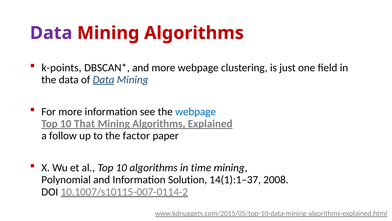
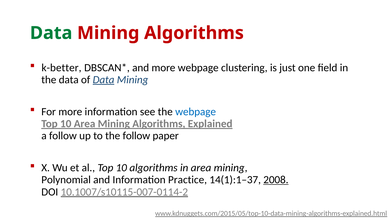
Data colour: purple -> green (51, 33)
k-points: k-points -> k-better (61, 68)
10 That: That -> Area (85, 123)
the factor: factor -> follow (136, 135)
in time: time -> area (201, 167)
Solution: Solution -> Practice (188, 179)
2008 underline: none -> present (276, 179)
